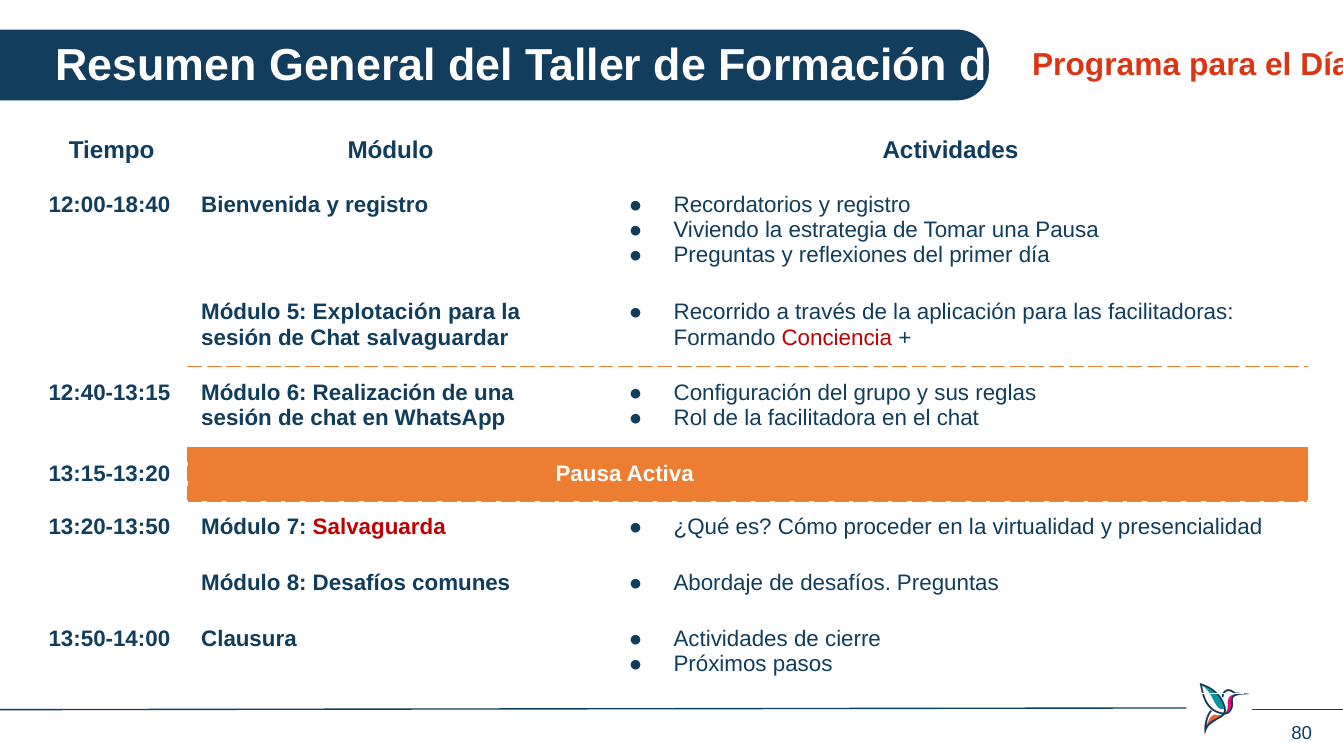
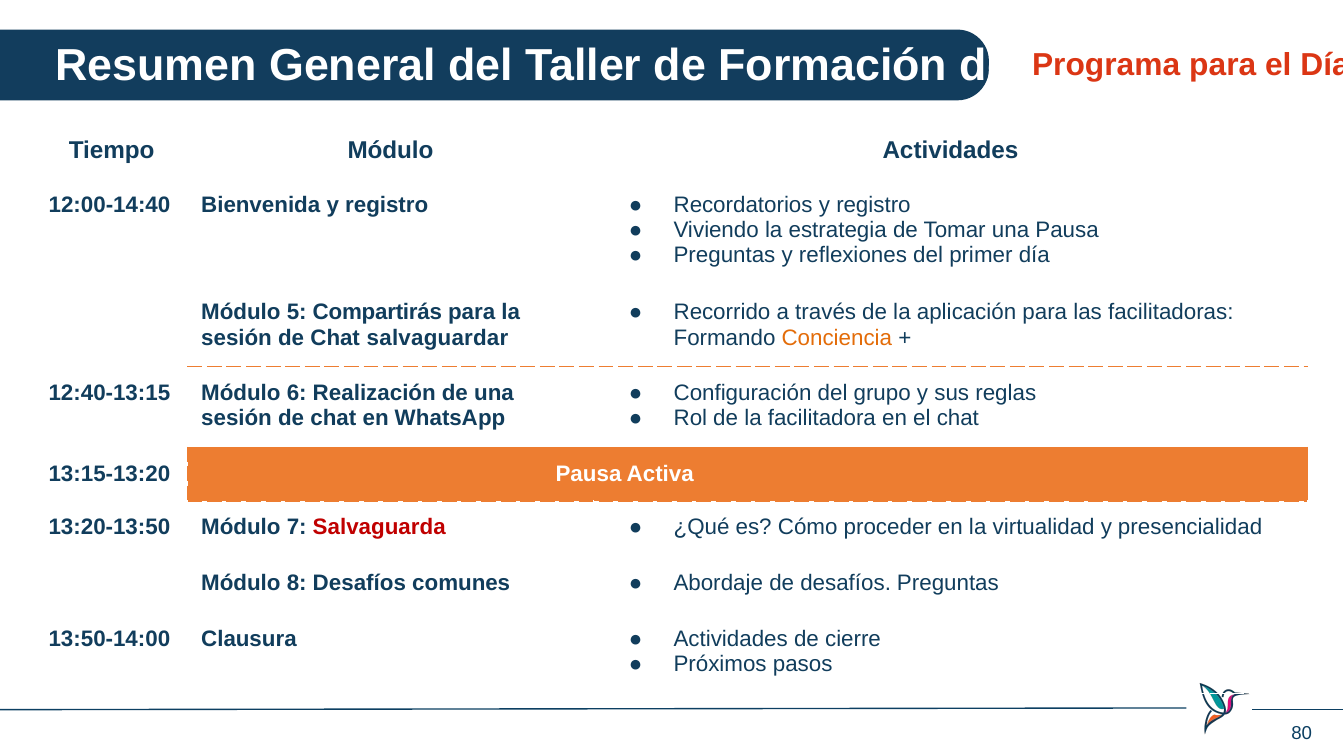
12:00-18:40: 12:00-18:40 -> 12:00-14:40 (109, 205)
Explotación: Explotación -> Compartirás (377, 312)
Conciencia colour: red -> orange (837, 337)
